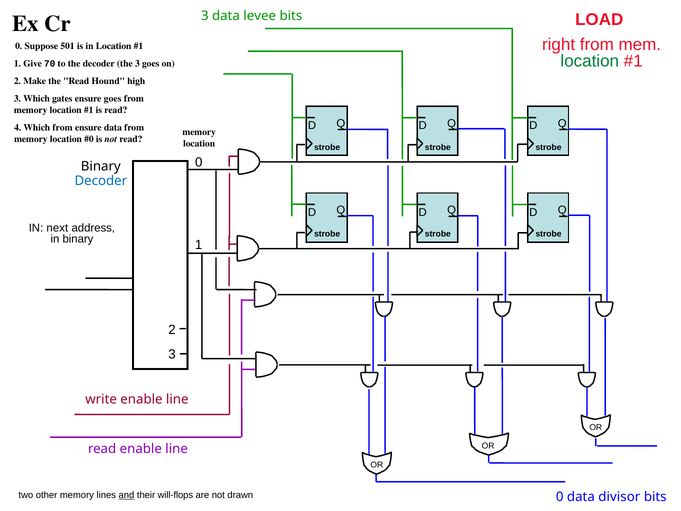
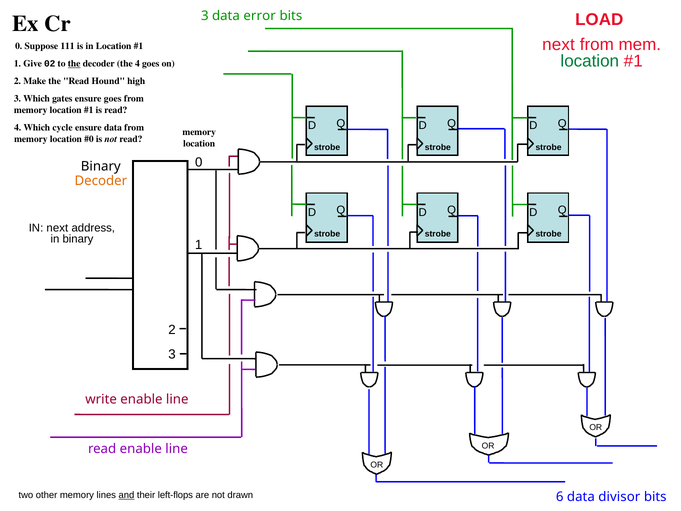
levee: levee -> error (260, 16)
right: right -> next (558, 45)
501: 501 -> 111 (67, 46)
70: 70 -> 02 (50, 64)
the underline: none -> present (74, 64)
the 3: 3 -> 4 (137, 64)
Which from: from -> cycle (63, 128)
Decoder colour: blue -> orange (101, 181)
will-flops: will-flops -> left-flops (175, 495)
drawn 0: 0 -> 6 (560, 497)
